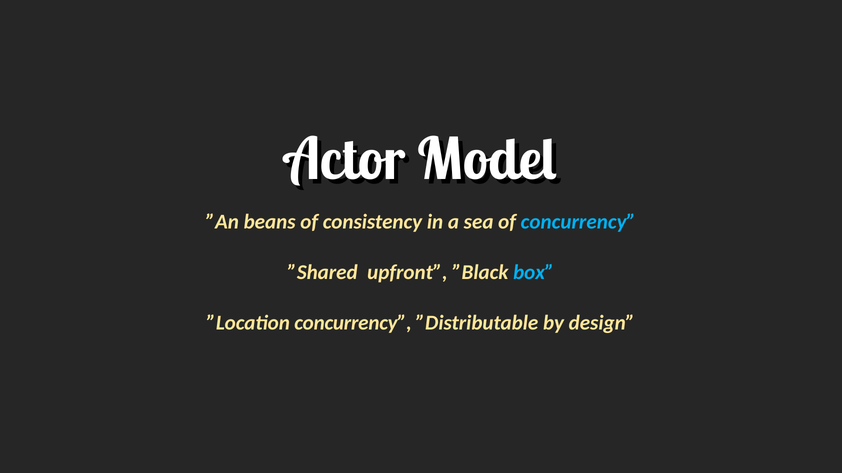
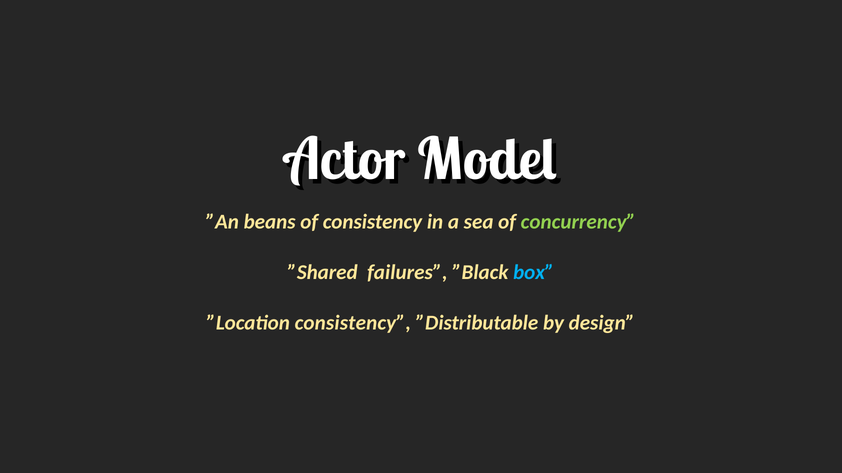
concurrency colour: light blue -> light green (578, 222)
upfront: upfront -> failures (407, 273)
”Location concurrency: concurrency -> consistency (353, 323)
